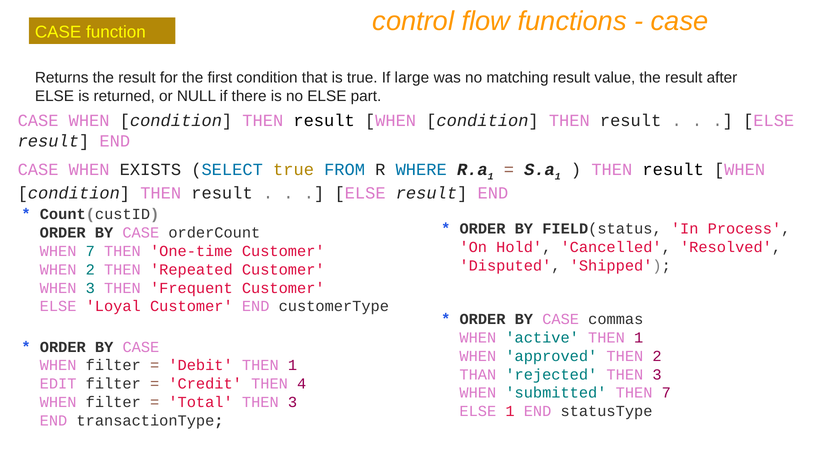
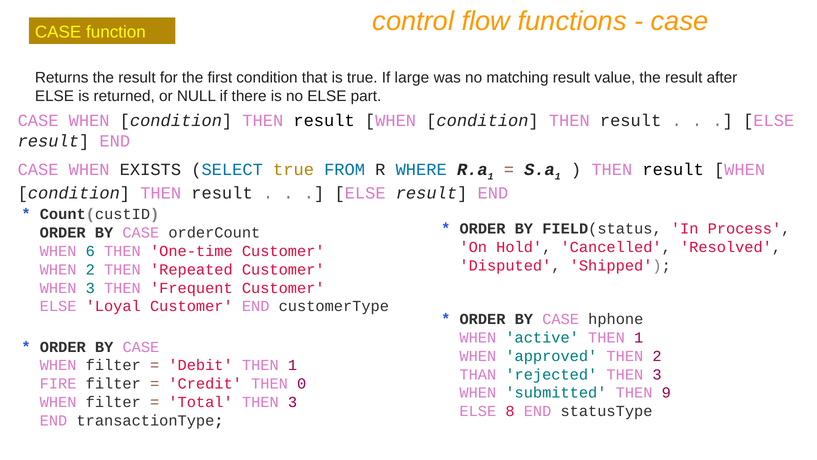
WHEN 7: 7 -> 6 (90, 251)
commas: commas -> hphone (616, 319)
EDIT: EDIT -> FIRE (58, 383)
4: 4 -> 0 (302, 383)
THEN 7: 7 -> 9 (666, 393)
ELSE 1: 1 -> 8 (510, 411)
